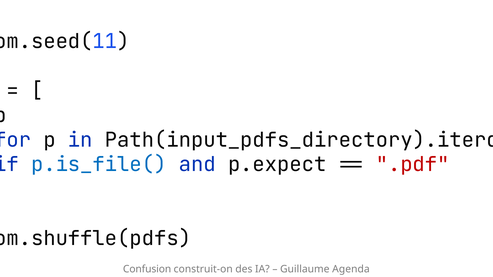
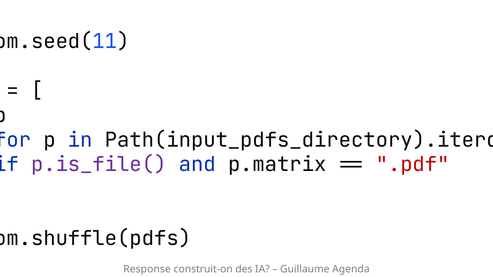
p.is_file( colour: blue -> purple (99, 165)
p.expect: p.expect -> p.matrix (277, 165)
Confusion: Confusion -> Response (147, 269)
